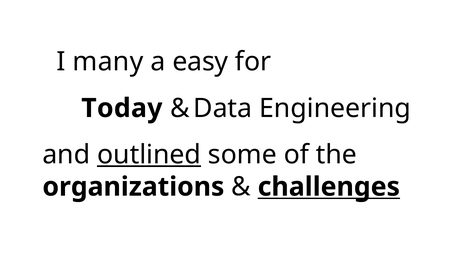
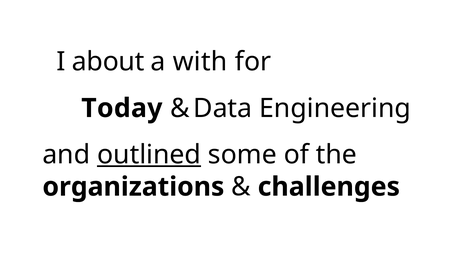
many: many -> about (108, 62)
easy: easy -> with (200, 62)
challenges underline: present -> none (329, 187)
